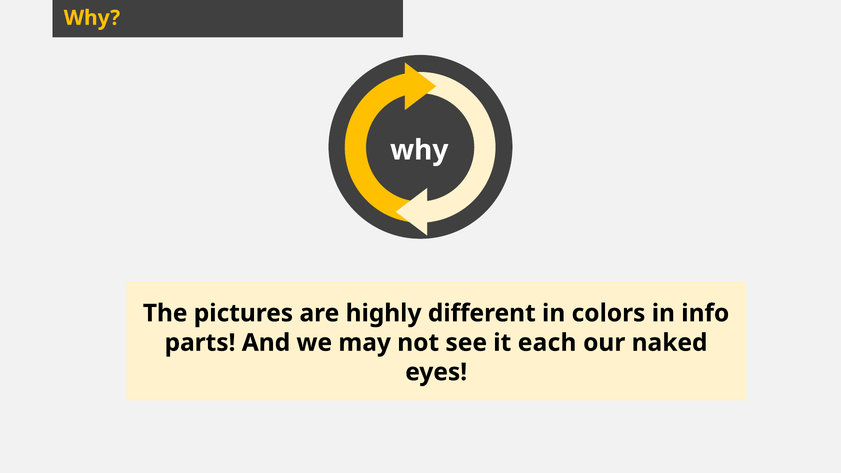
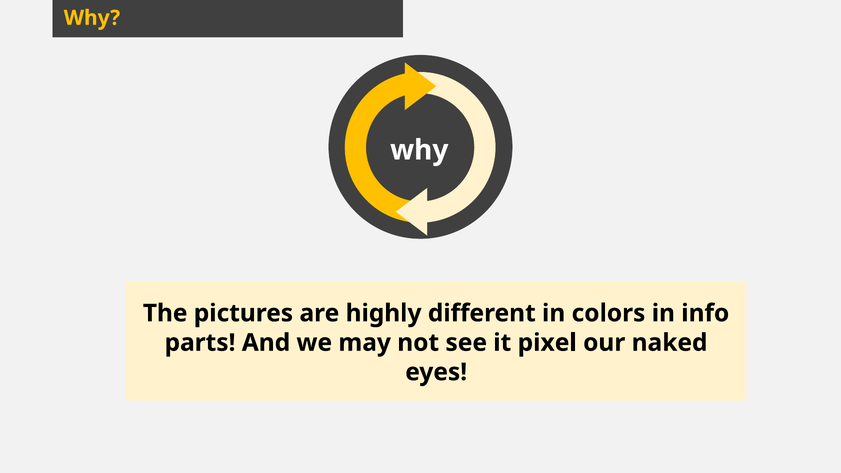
each: each -> pixel (547, 343)
